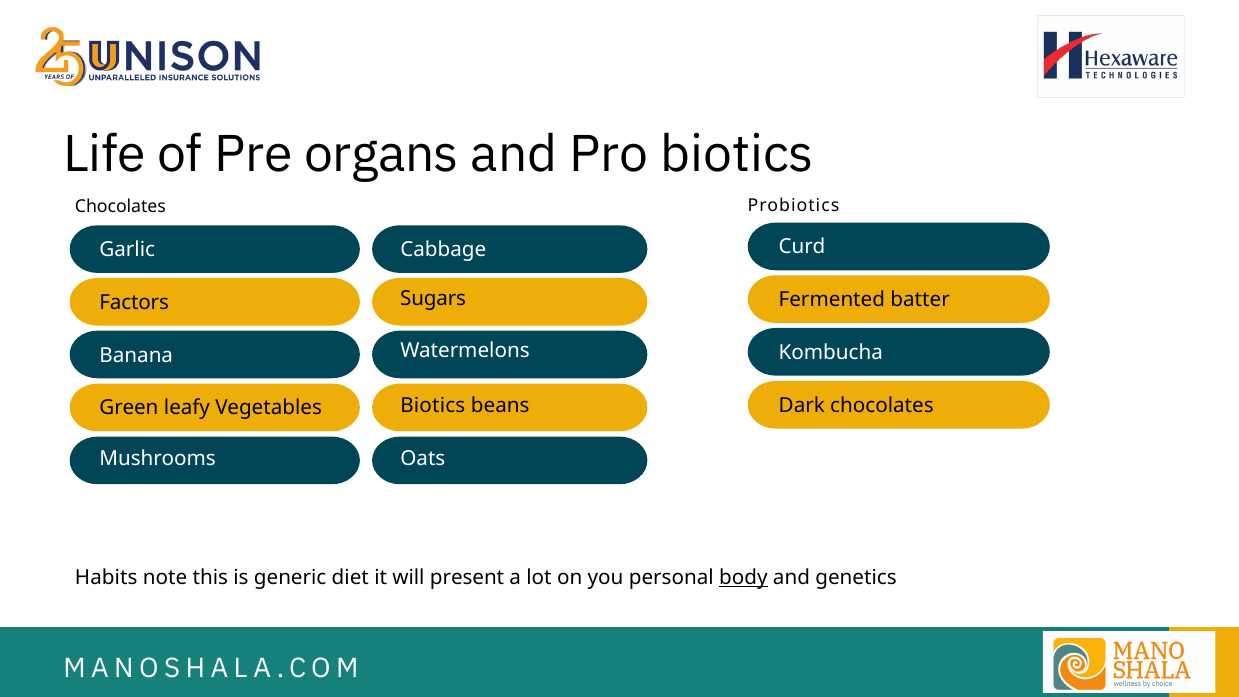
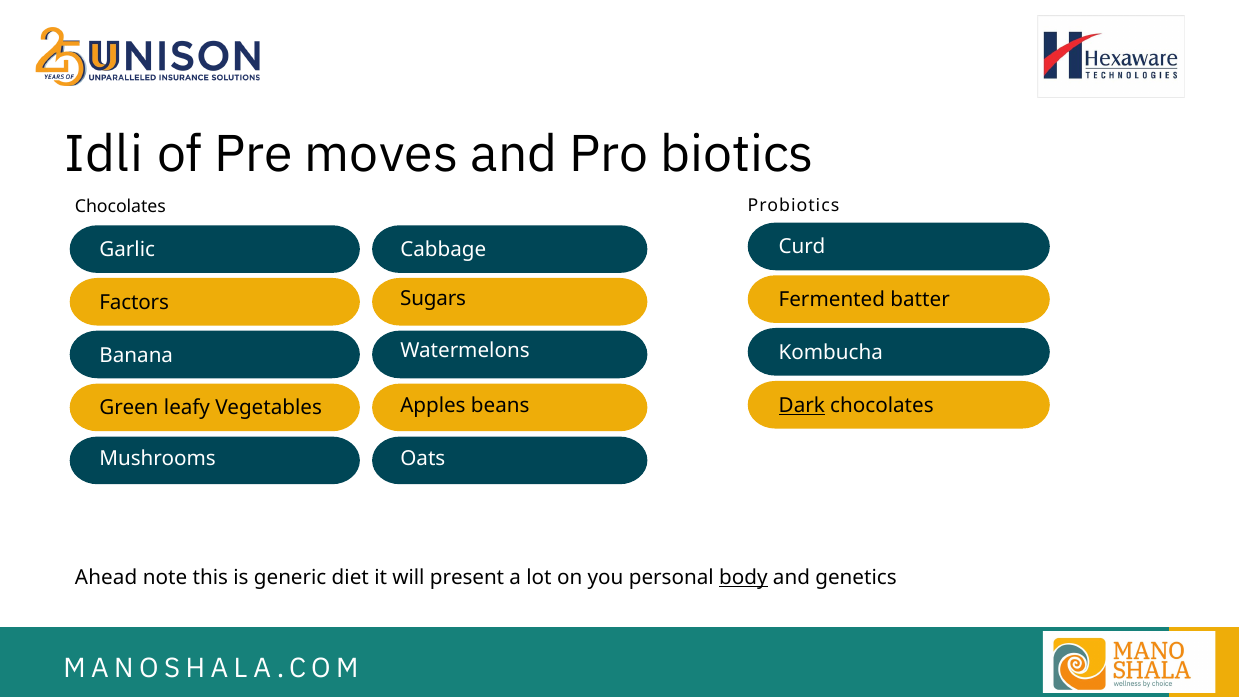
Life: Life -> Idli (104, 155)
organs: organs -> moves (381, 155)
Biotics: Biotics -> Apples (433, 405)
Dark underline: none -> present (802, 405)
Habits: Habits -> Ahead (106, 577)
